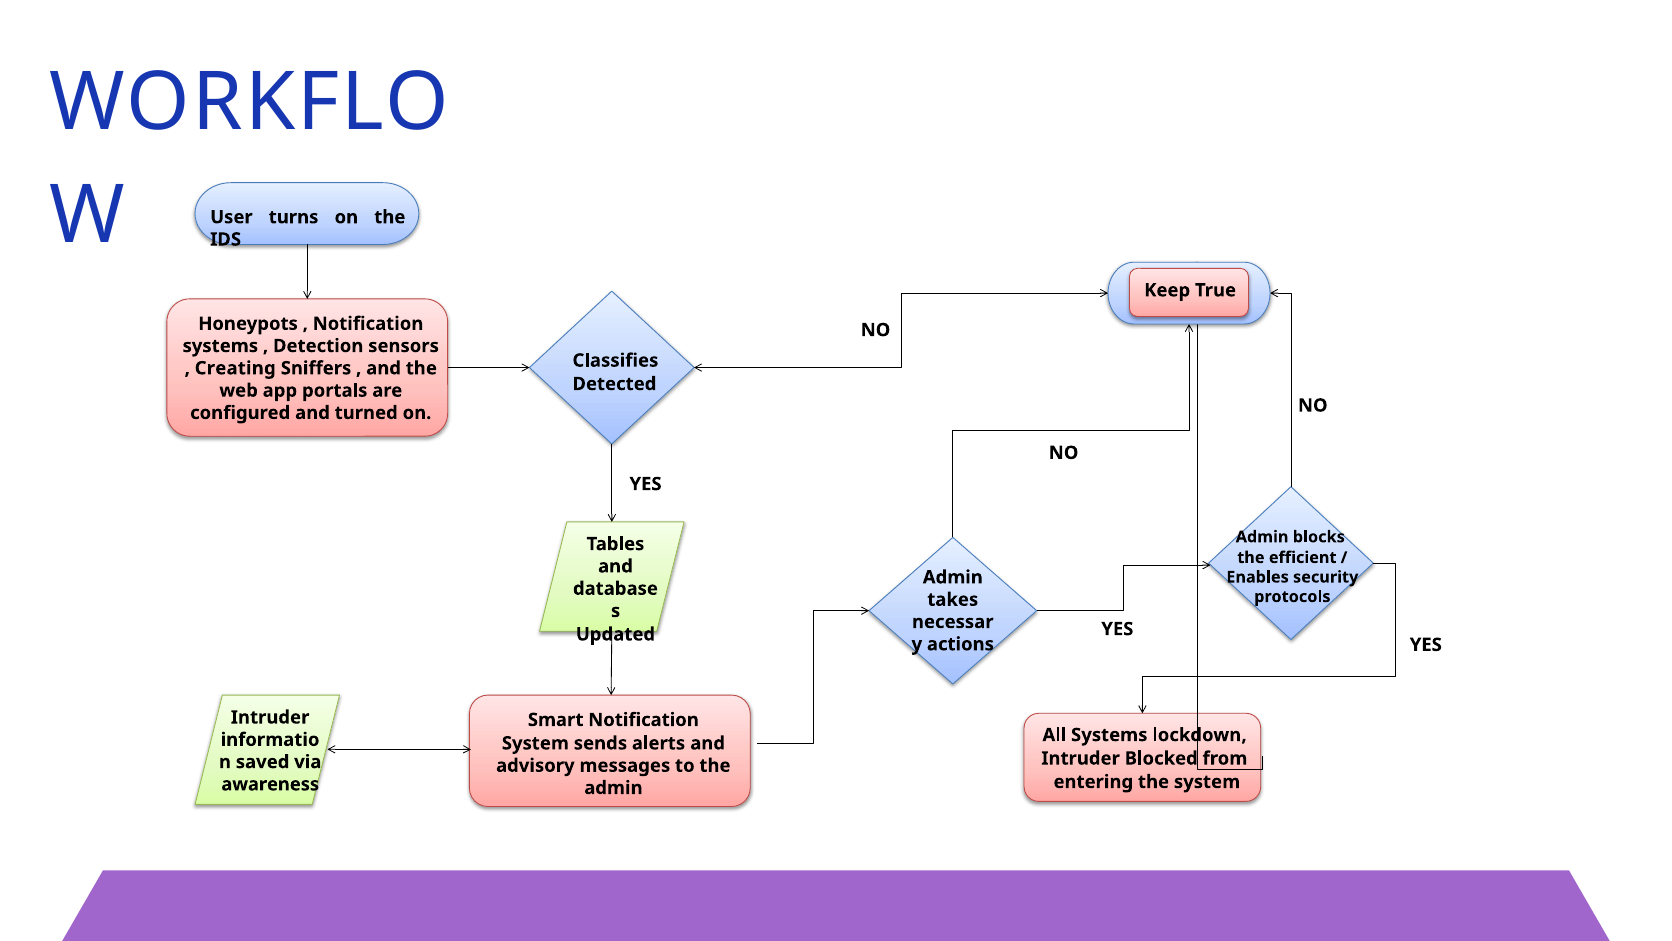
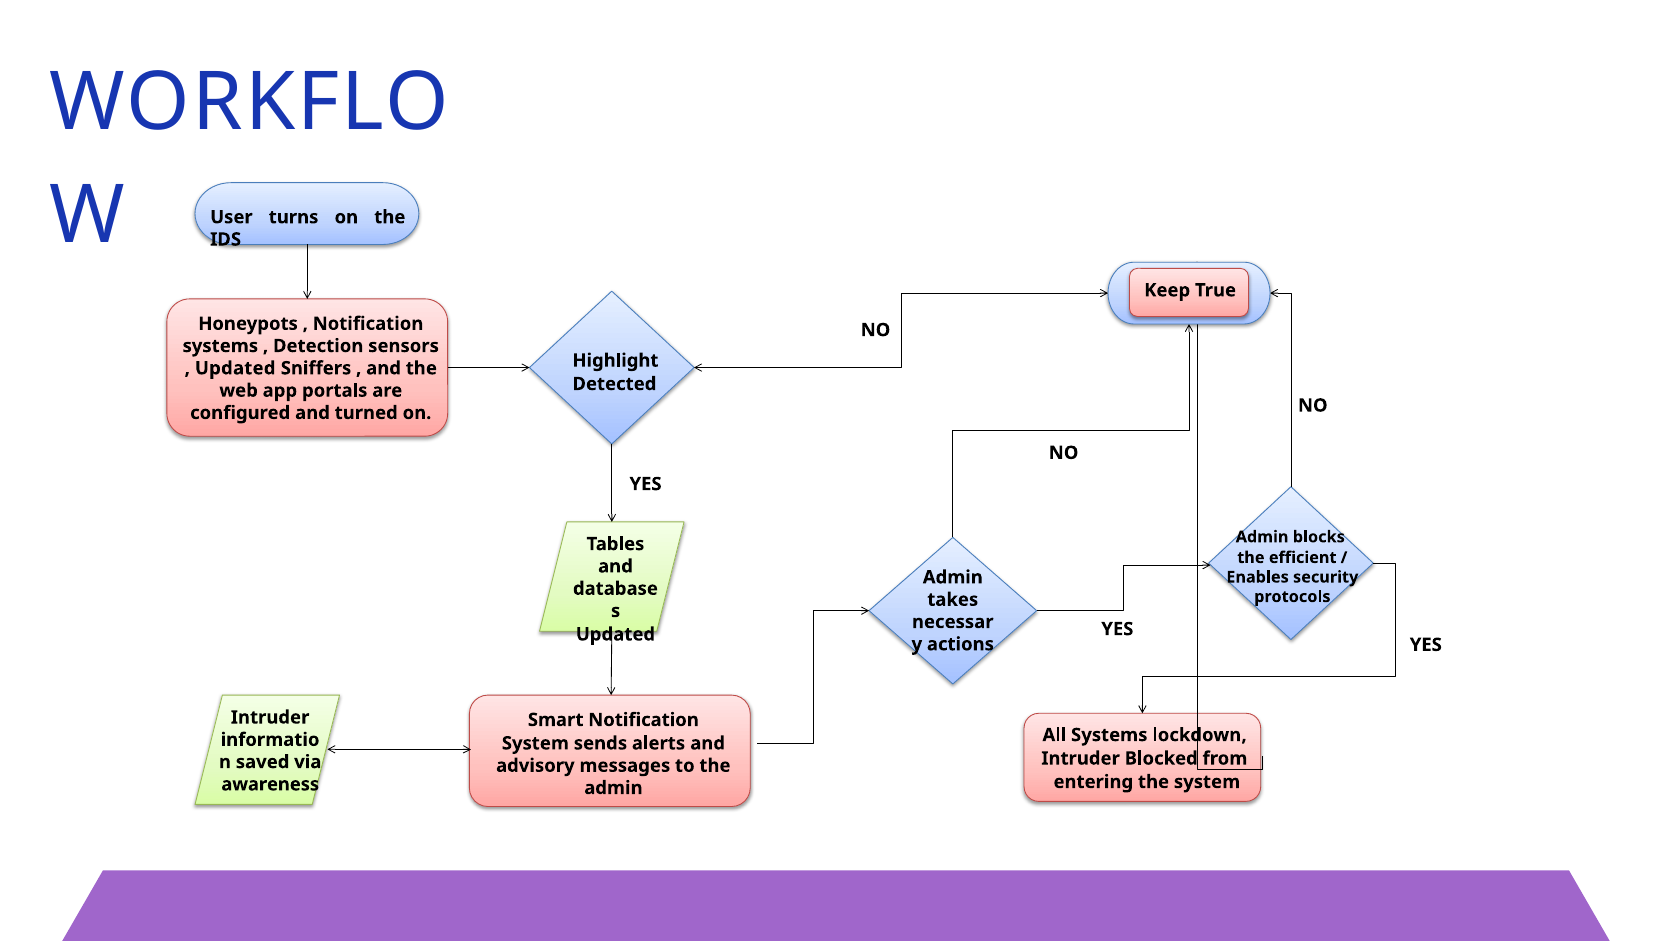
Classifies: Classifies -> Highlight (615, 360)
Creating: Creating -> Updated (235, 368)
